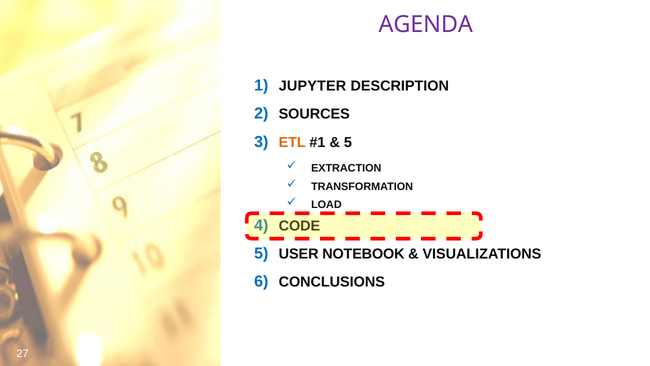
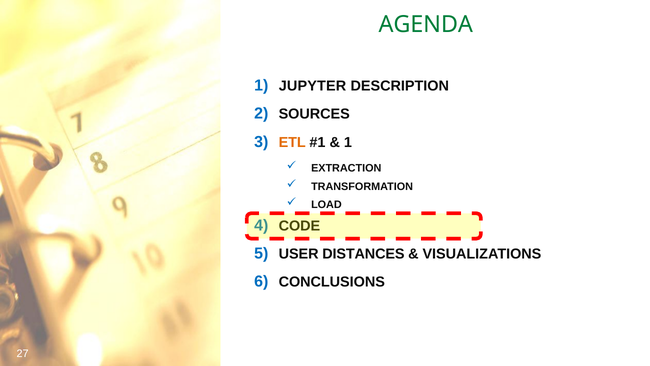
AGENDA colour: purple -> green (426, 24)
5: 5 -> 1 (348, 142)
NOTEBOOK: NOTEBOOK -> DISTANCES (363, 254)
